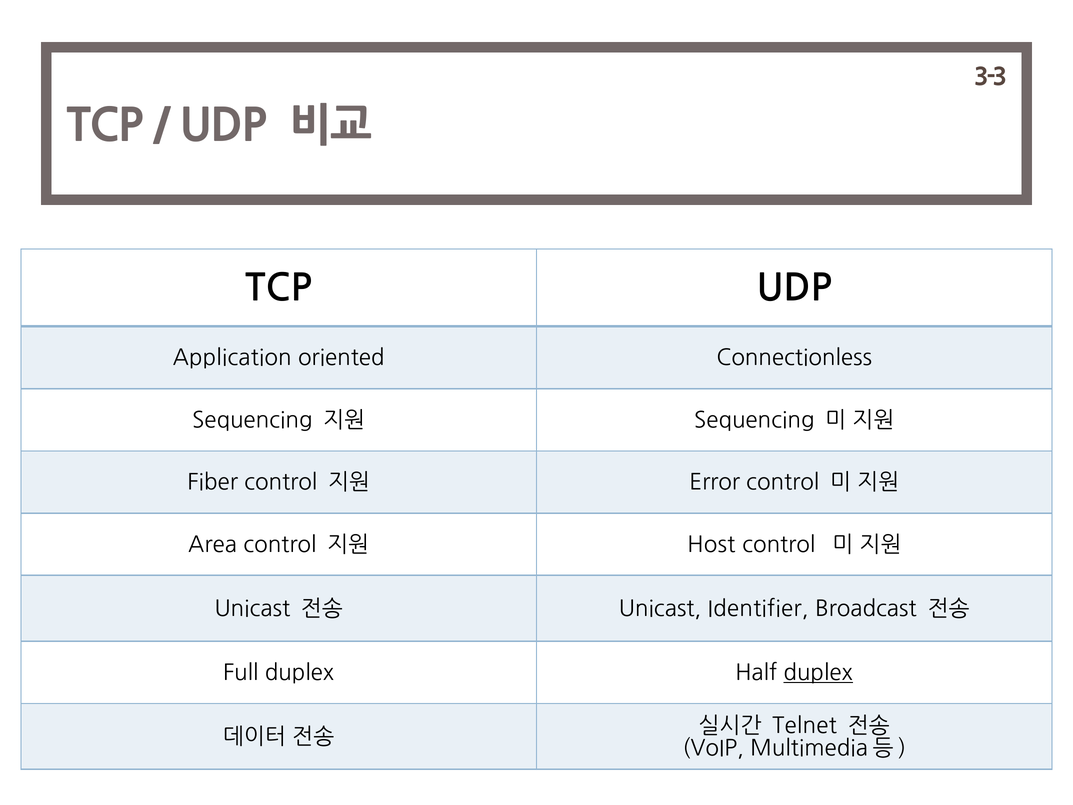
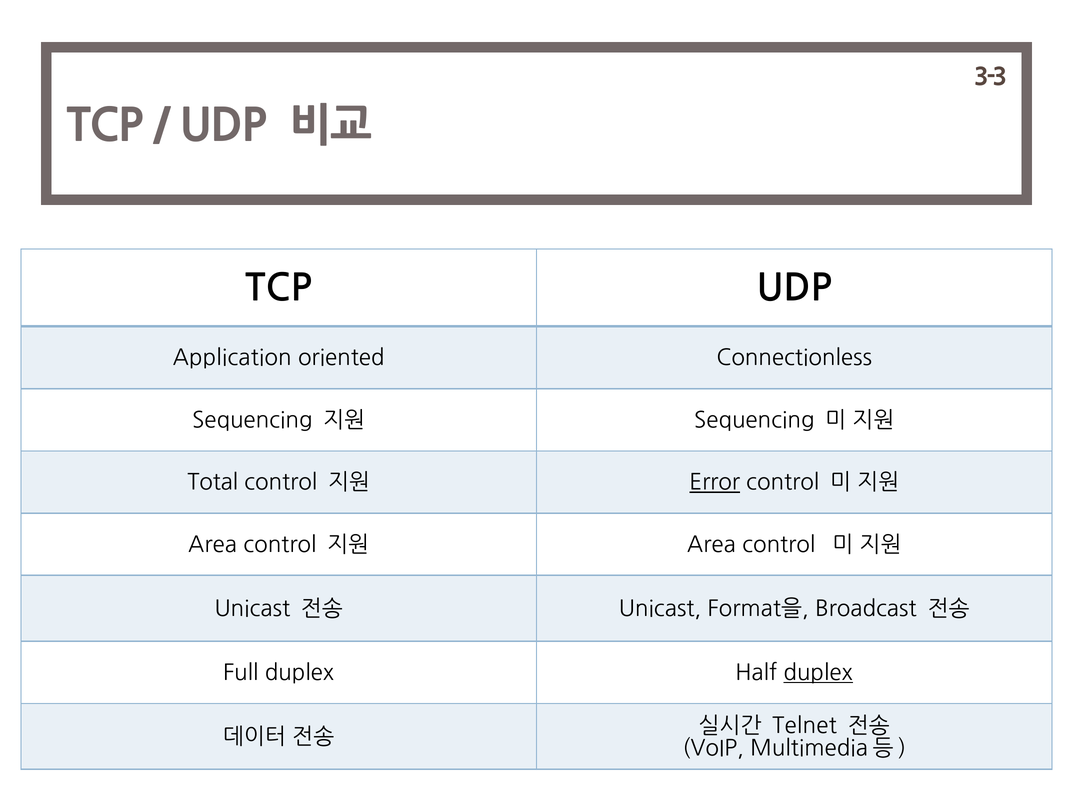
Fiber: Fiber -> Total (213, 482)
Error underline: none -> present (715, 482)
Host: Host -> Area (711, 545)
Identifier: Identifier -> Format을 (758, 609)
